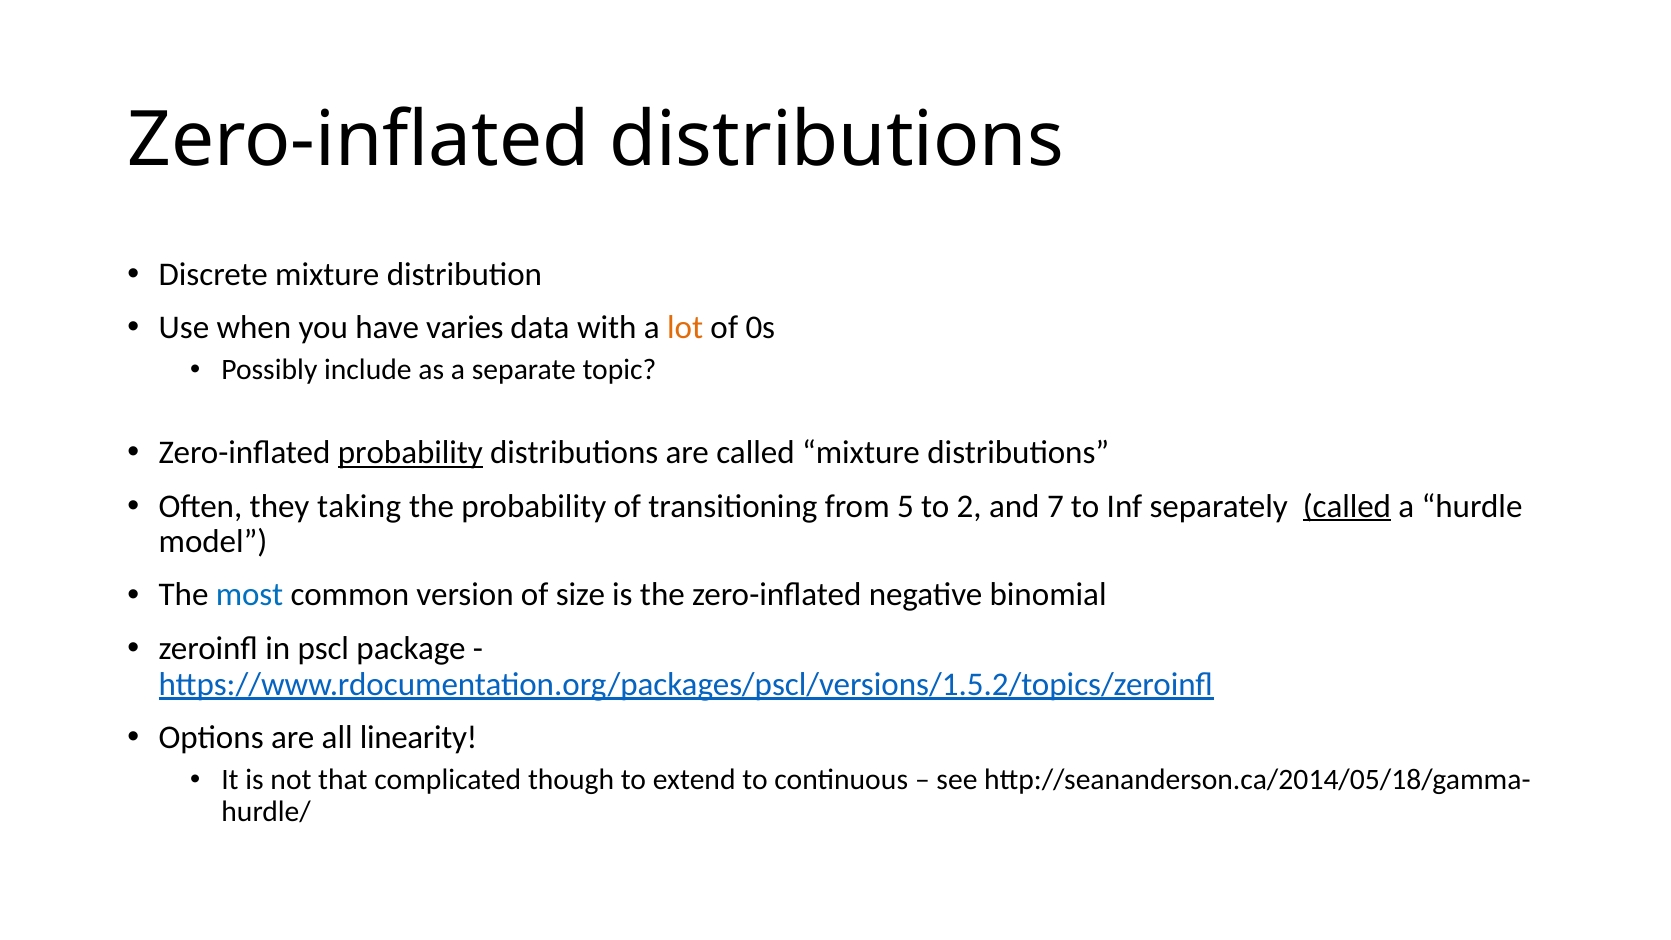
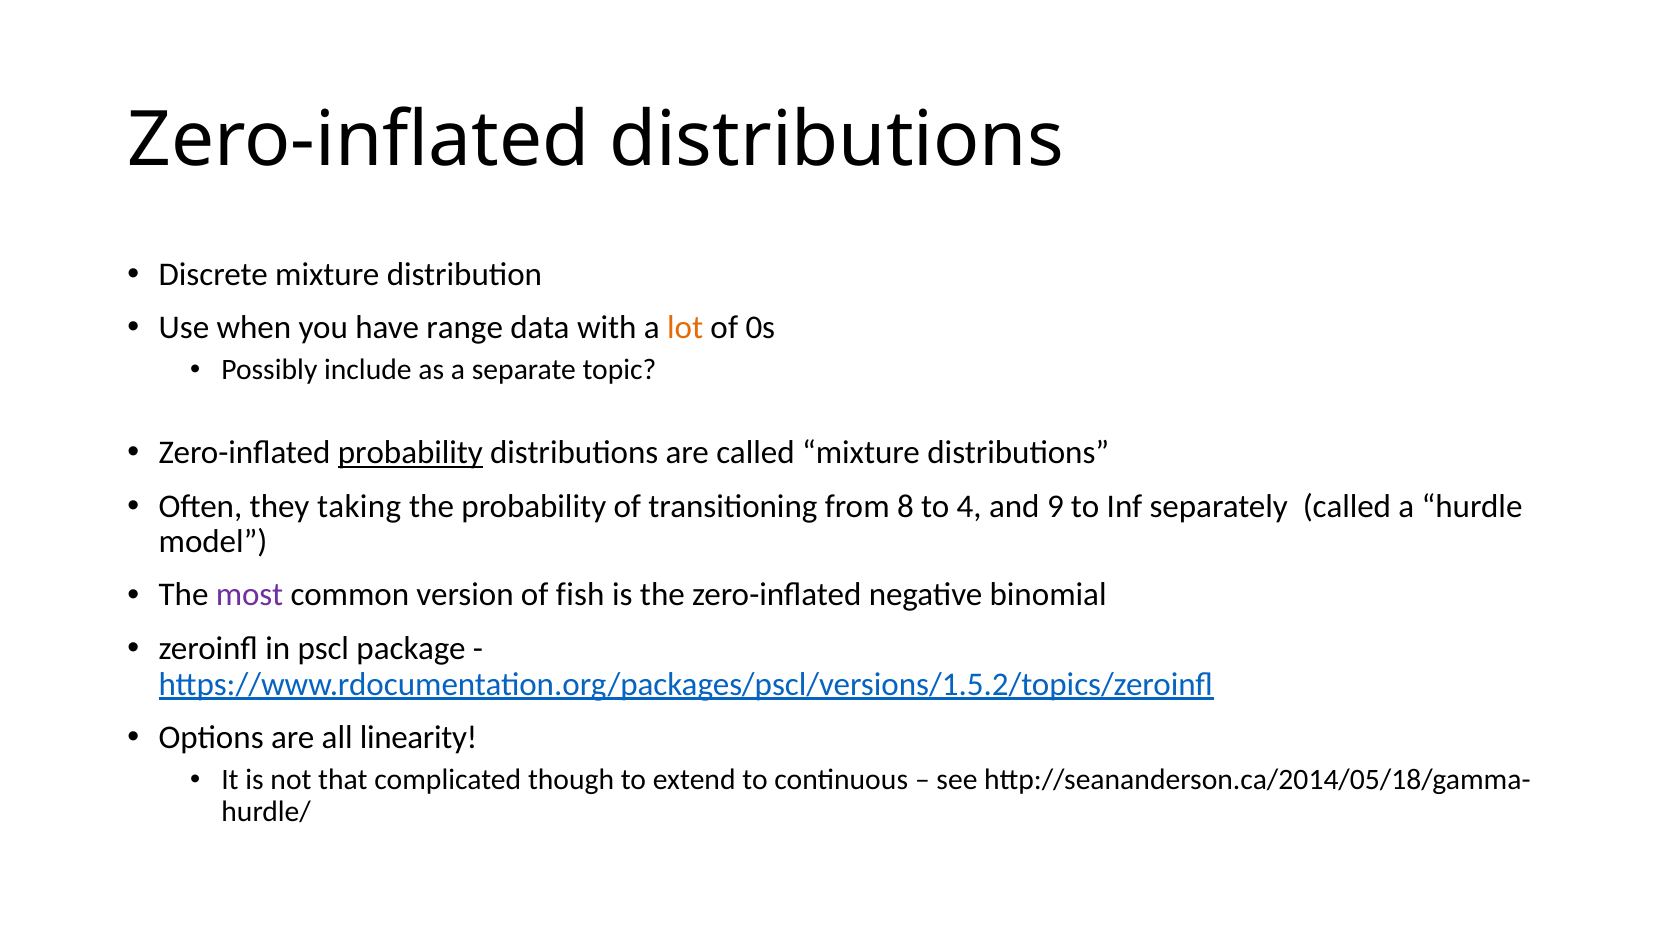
varies: varies -> range (465, 327)
5: 5 -> 8 (905, 506)
2: 2 -> 4 (969, 506)
7: 7 -> 9 (1055, 506)
called underline: present -> none (1347, 506)
most colour: blue -> purple (250, 595)
size: size -> fish (580, 595)
